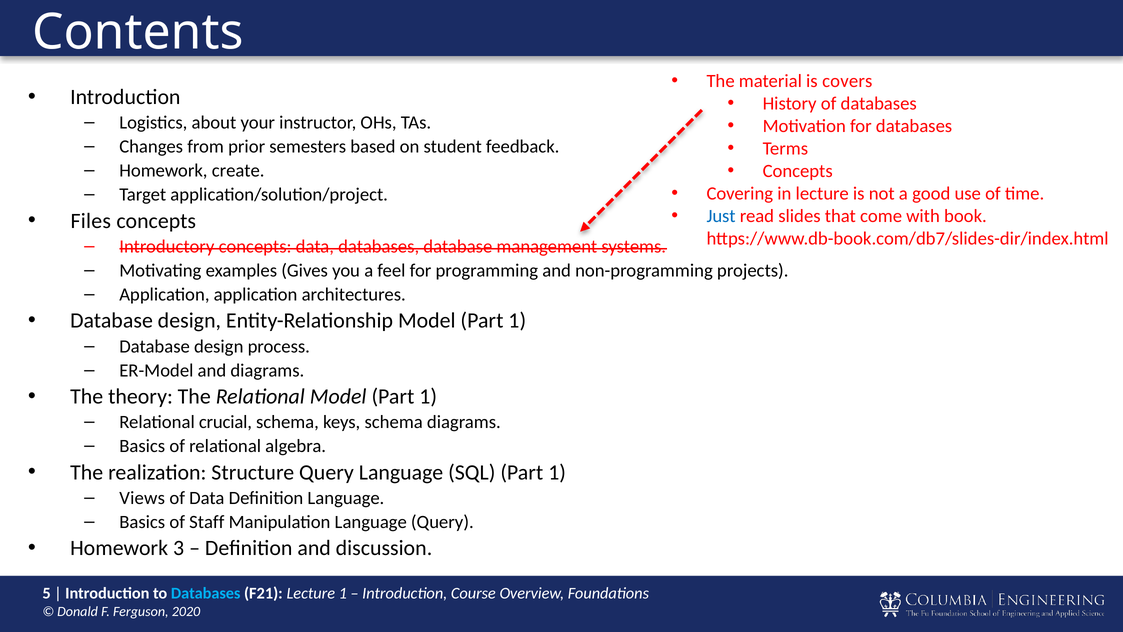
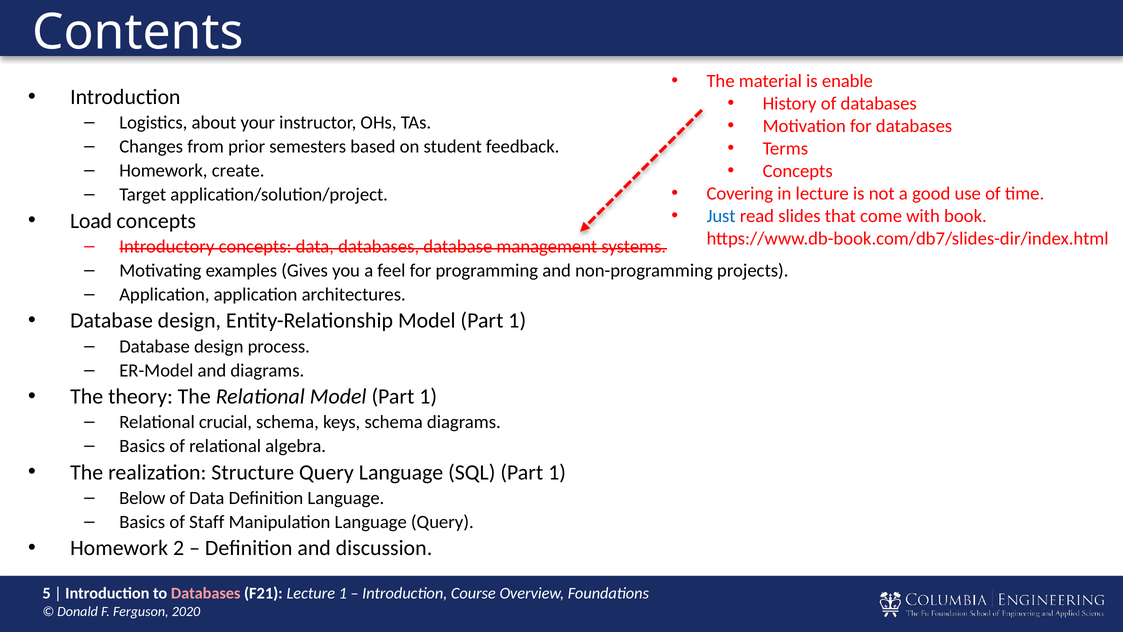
covers: covers -> enable (847, 81)
Files: Files -> Load (91, 221)
Views: Views -> Below (142, 498)
3: 3 -> 2 (179, 548)
Databases colour: light blue -> pink (206, 593)
